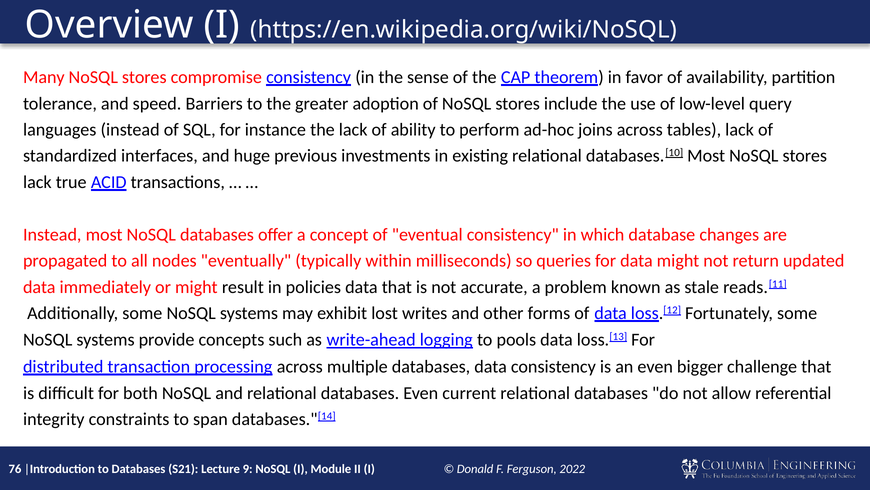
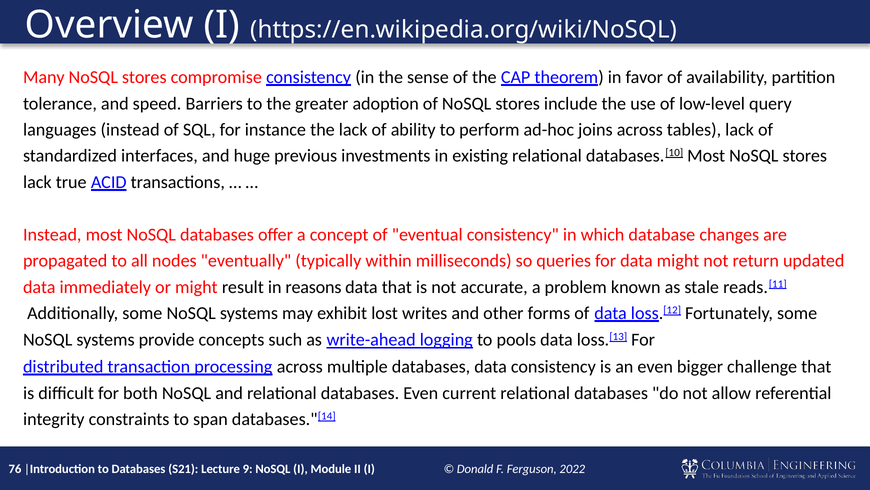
policies: policies -> reasons (313, 287)
